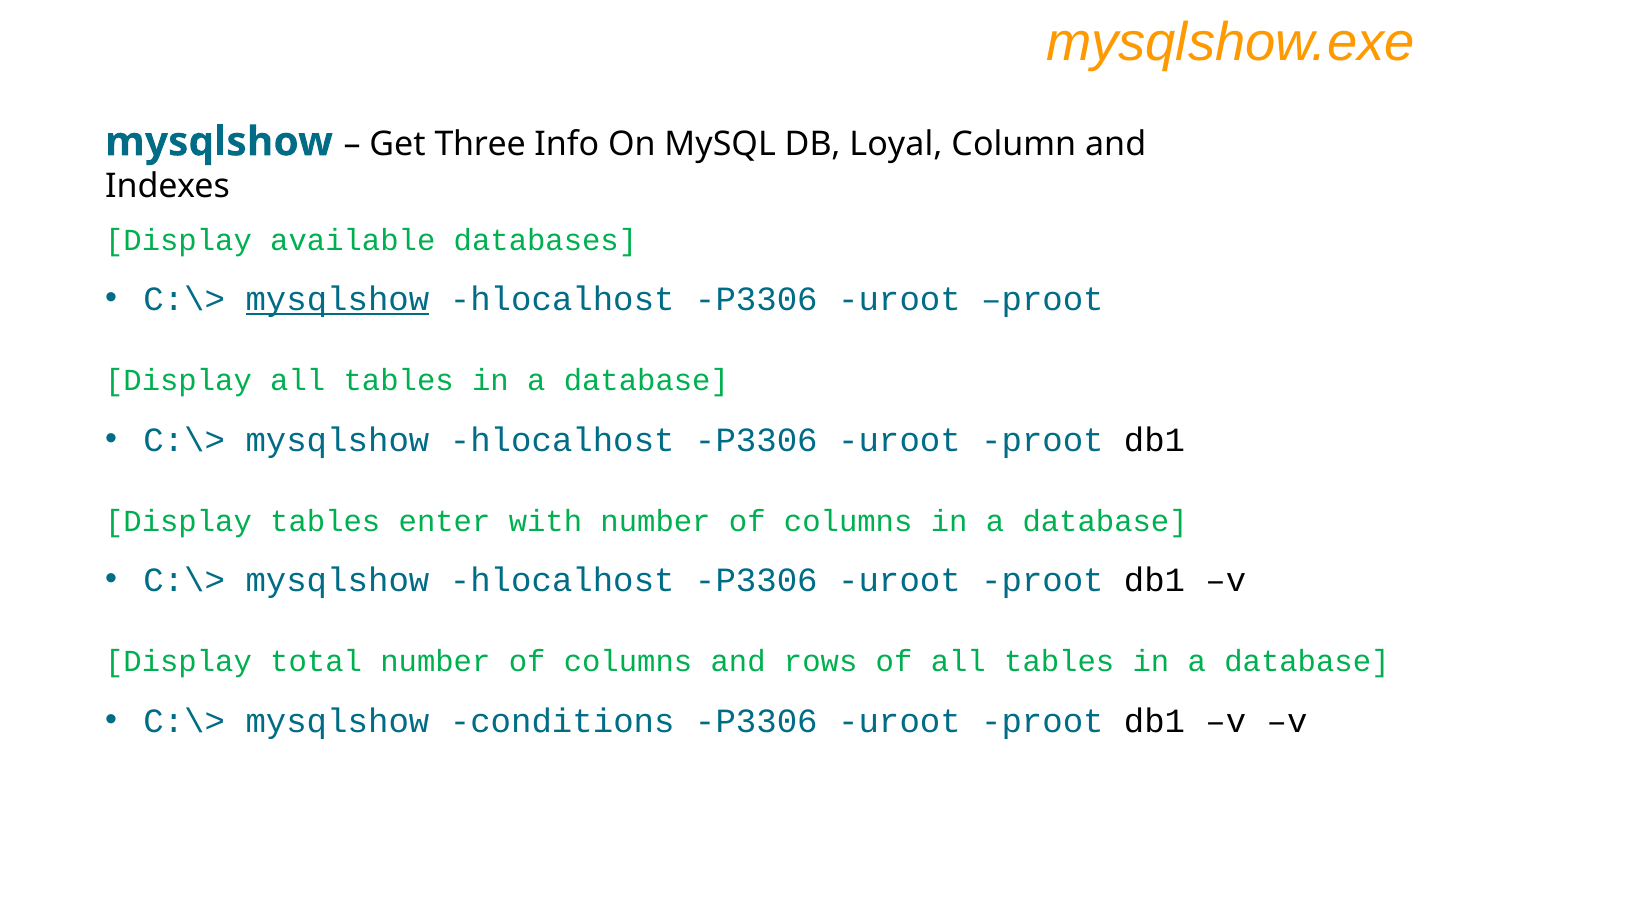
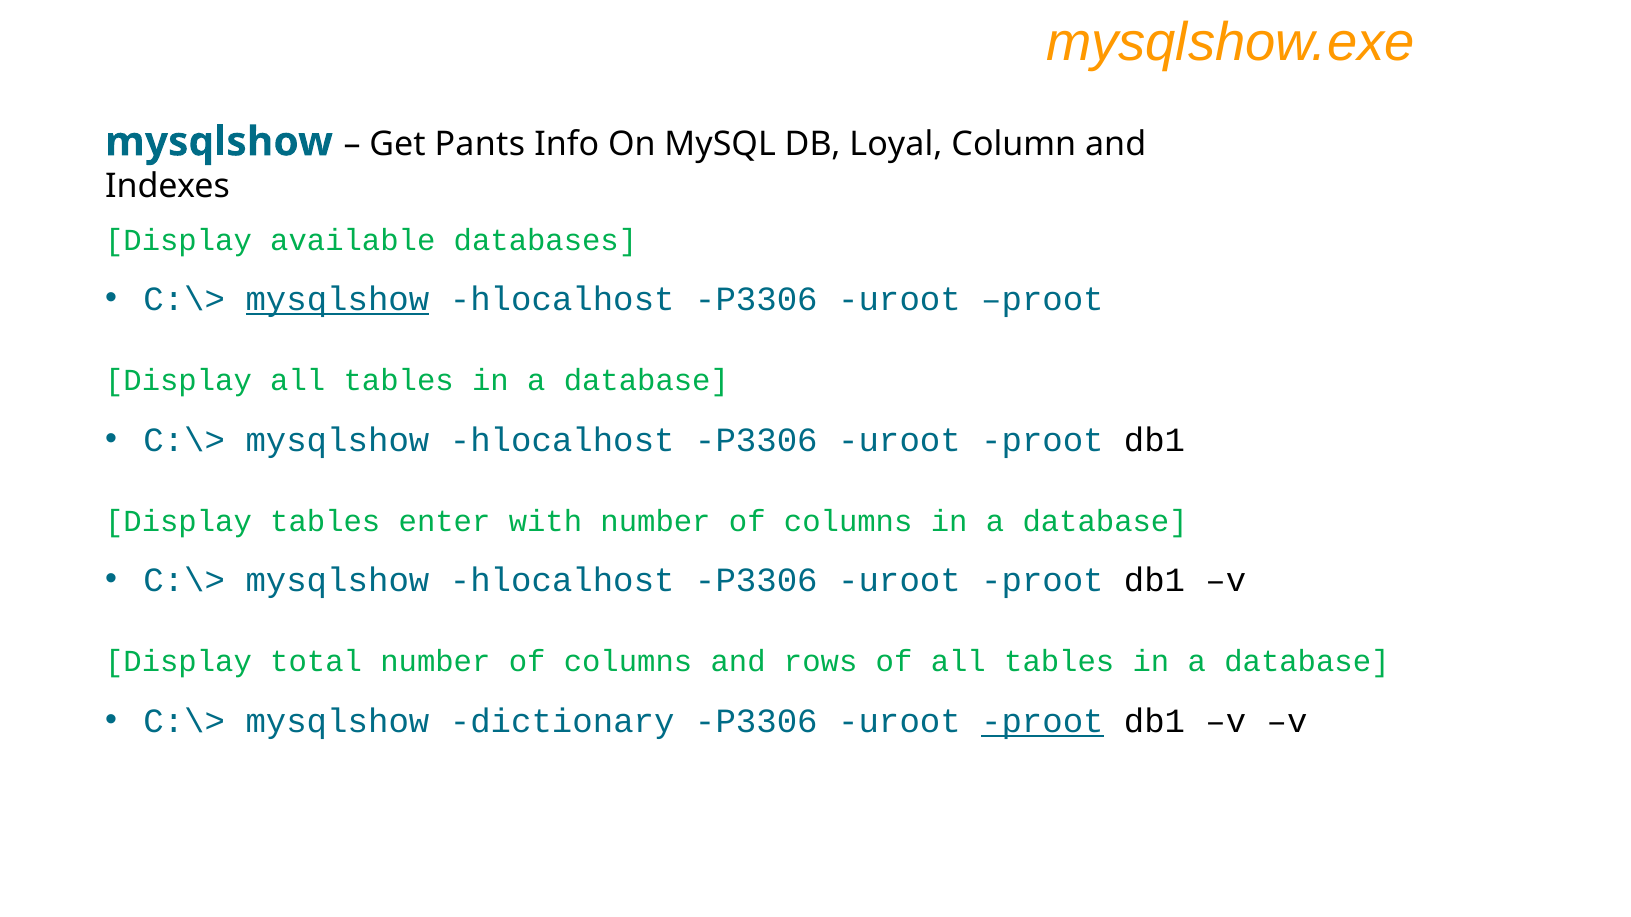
Three: Three -> Pants (480, 144)
conditions: conditions -> dictionary (562, 721)
proot underline: none -> present (1042, 721)
